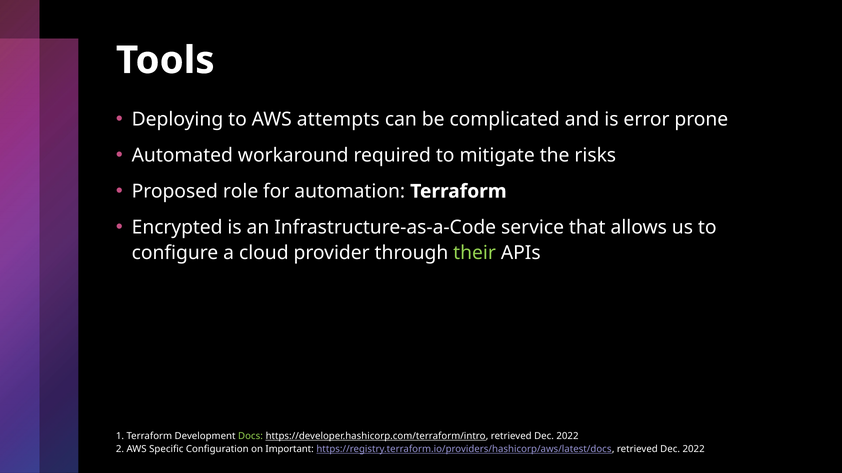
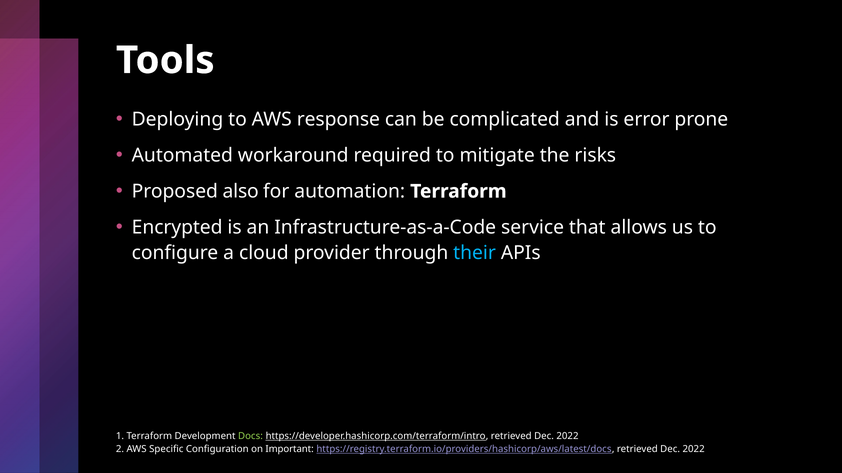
attempts: attempts -> response (338, 120)
role: role -> also (241, 192)
their colour: light green -> light blue (475, 253)
